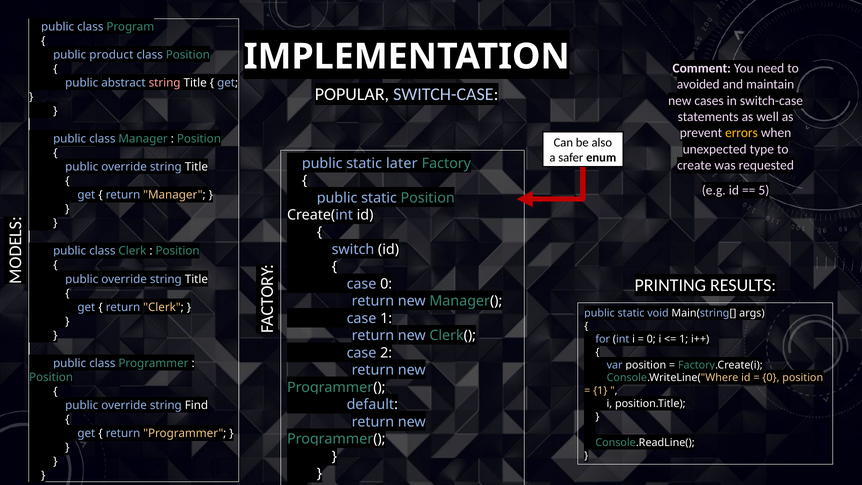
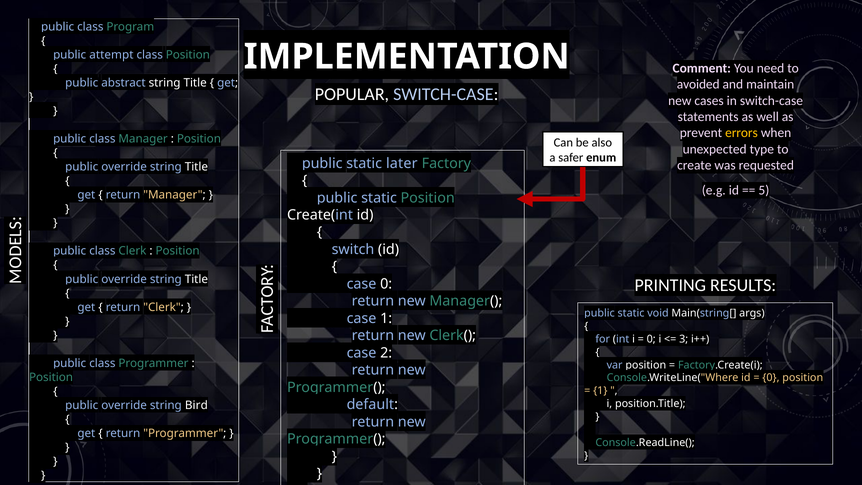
product: product -> attempt (111, 55)
string colour: pink -> white (165, 83)
1: 1 -> 3 (684, 339)
Find: Find -> Bird (196, 405)
